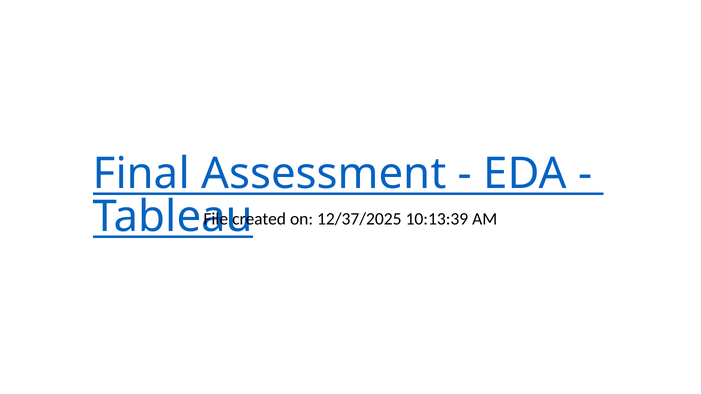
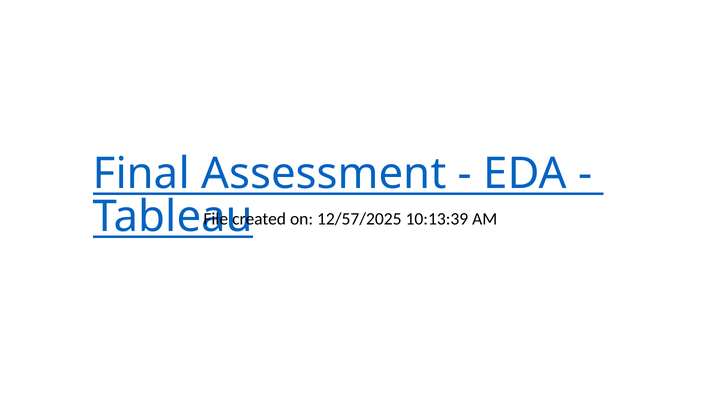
12/37/2025: 12/37/2025 -> 12/57/2025 (359, 219)
